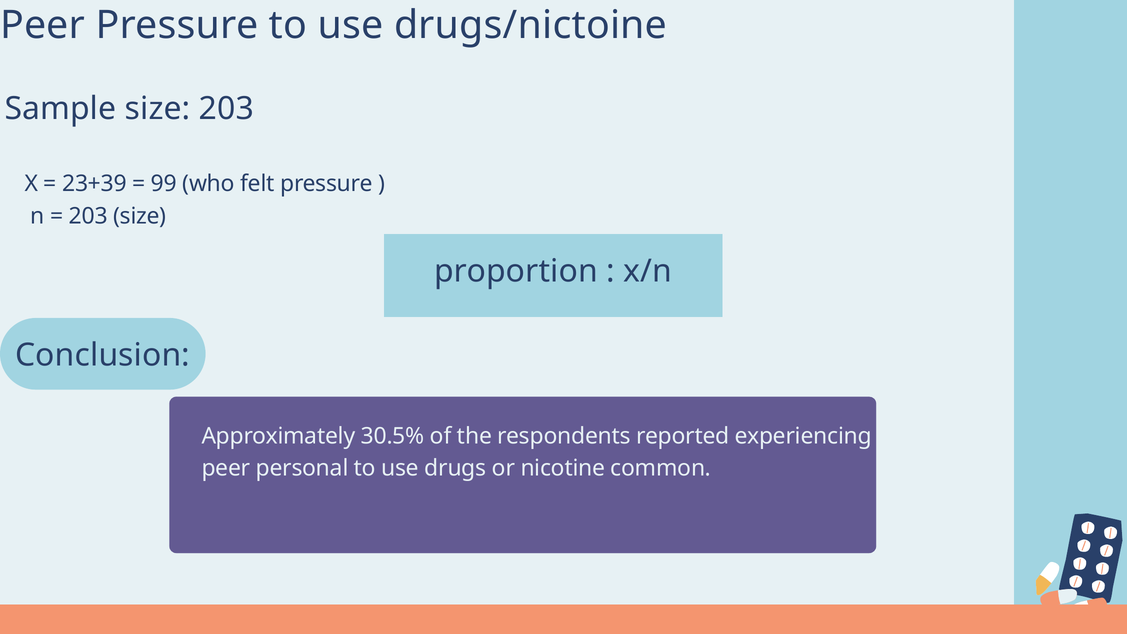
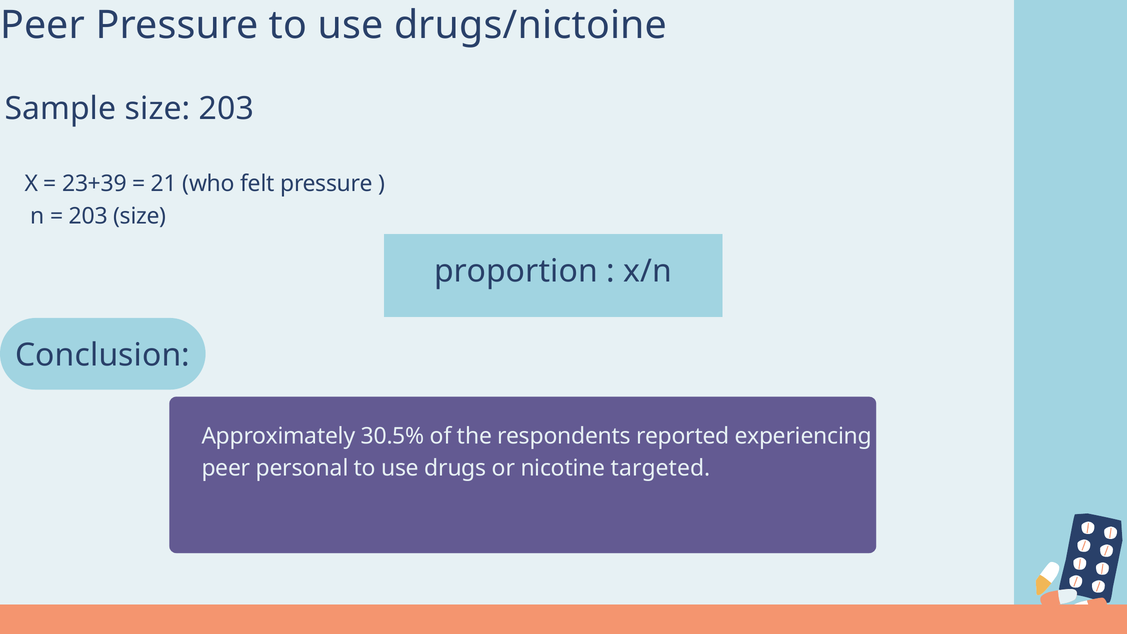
99: 99 -> 21 (164, 184)
common: common -> targeted (661, 468)
